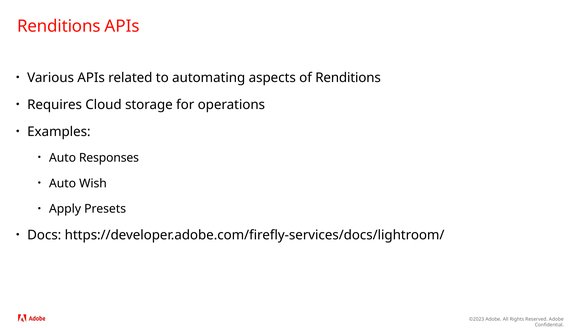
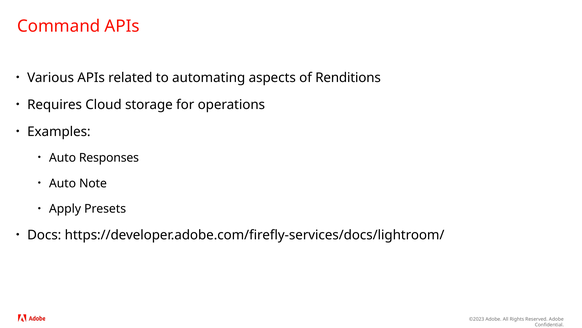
Renditions: Renditions -> Command (59, 26)
Wish: Wish -> Note (93, 183)
